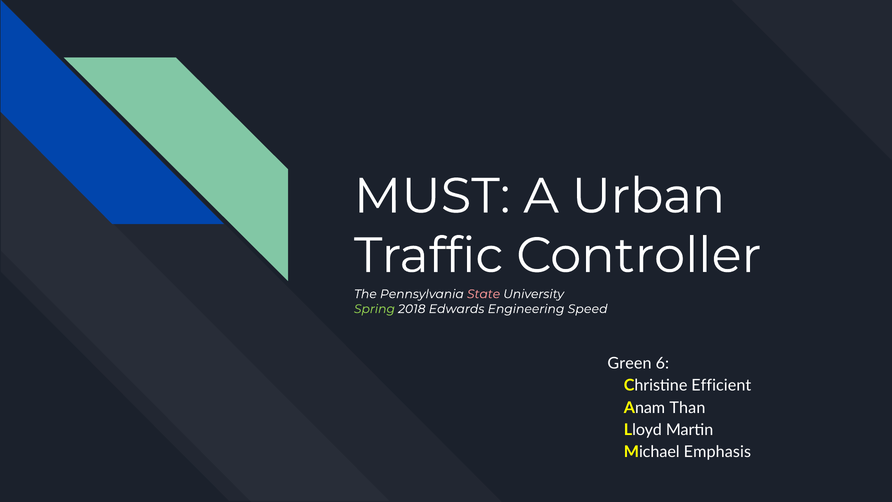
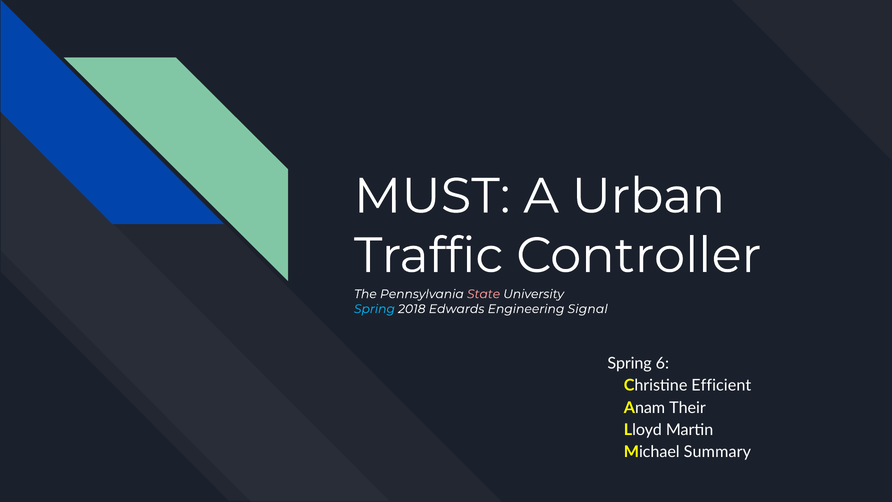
Spring colour: light green -> light blue (374, 309)
Speed: Speed -> Signal (588, 309)
Green: Green -> Spring (630, 363)
Than: Than -> Their (687, 407)
Emphasis: Emphasis -> Summary (717, 452)
